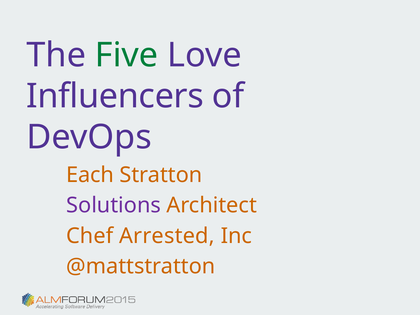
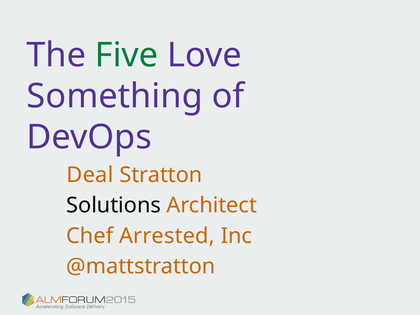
Influencers: Influencers -> Something (115, 96)
Each: Each -> Deal (90, 175)
Solutions colour: purple -> black (114, 205)
